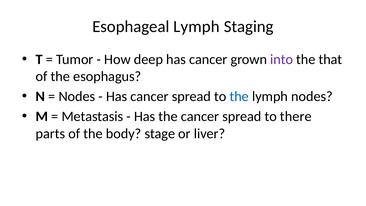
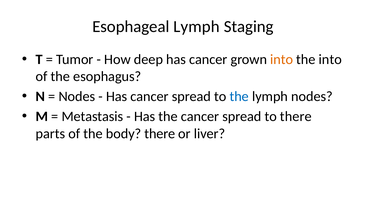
into colour: purple -> orange (282, 59)
the that: that -> into (330, 59)
body stage: stage -> there (160, 133)
